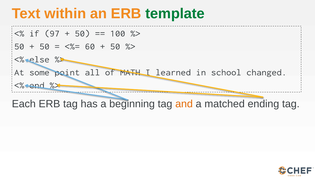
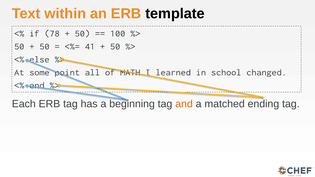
template colour: green -> black (175, 14)
97: 97 -> 78 (52, 33)
60: 60 -> 41 (90, 46)
